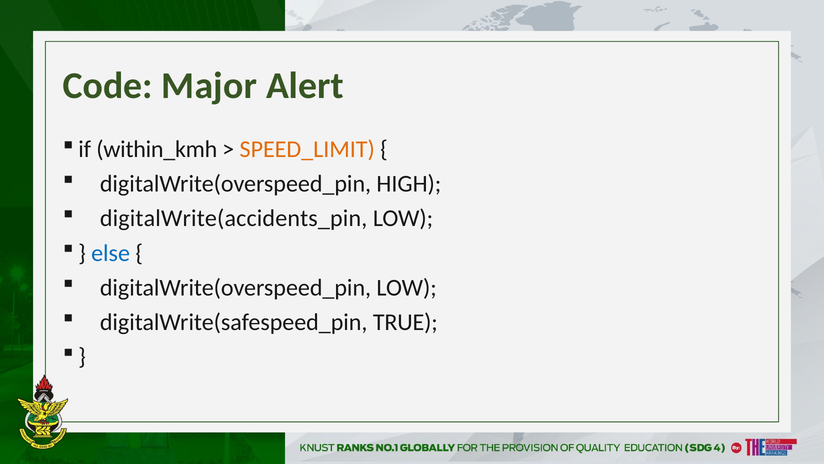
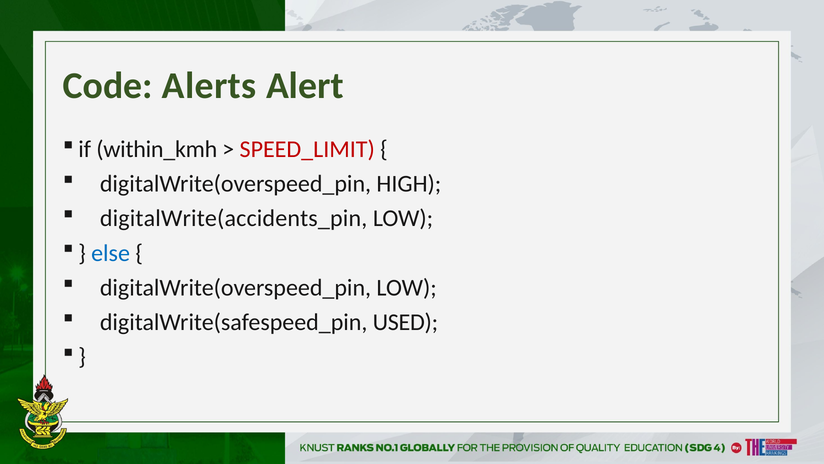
Major: Major -> Alerts (209, 86)
SPEED_LIMIT colour: orange -> red (307, 149)
TRUE: TRUE -> USED (405, 322)
